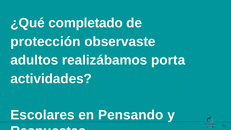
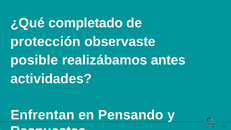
adultos: adultos -> posible (34, 60)
porta: porta -> antes (168, 60)
Escolares: Escolares -> Enfrentan (42, 115)
